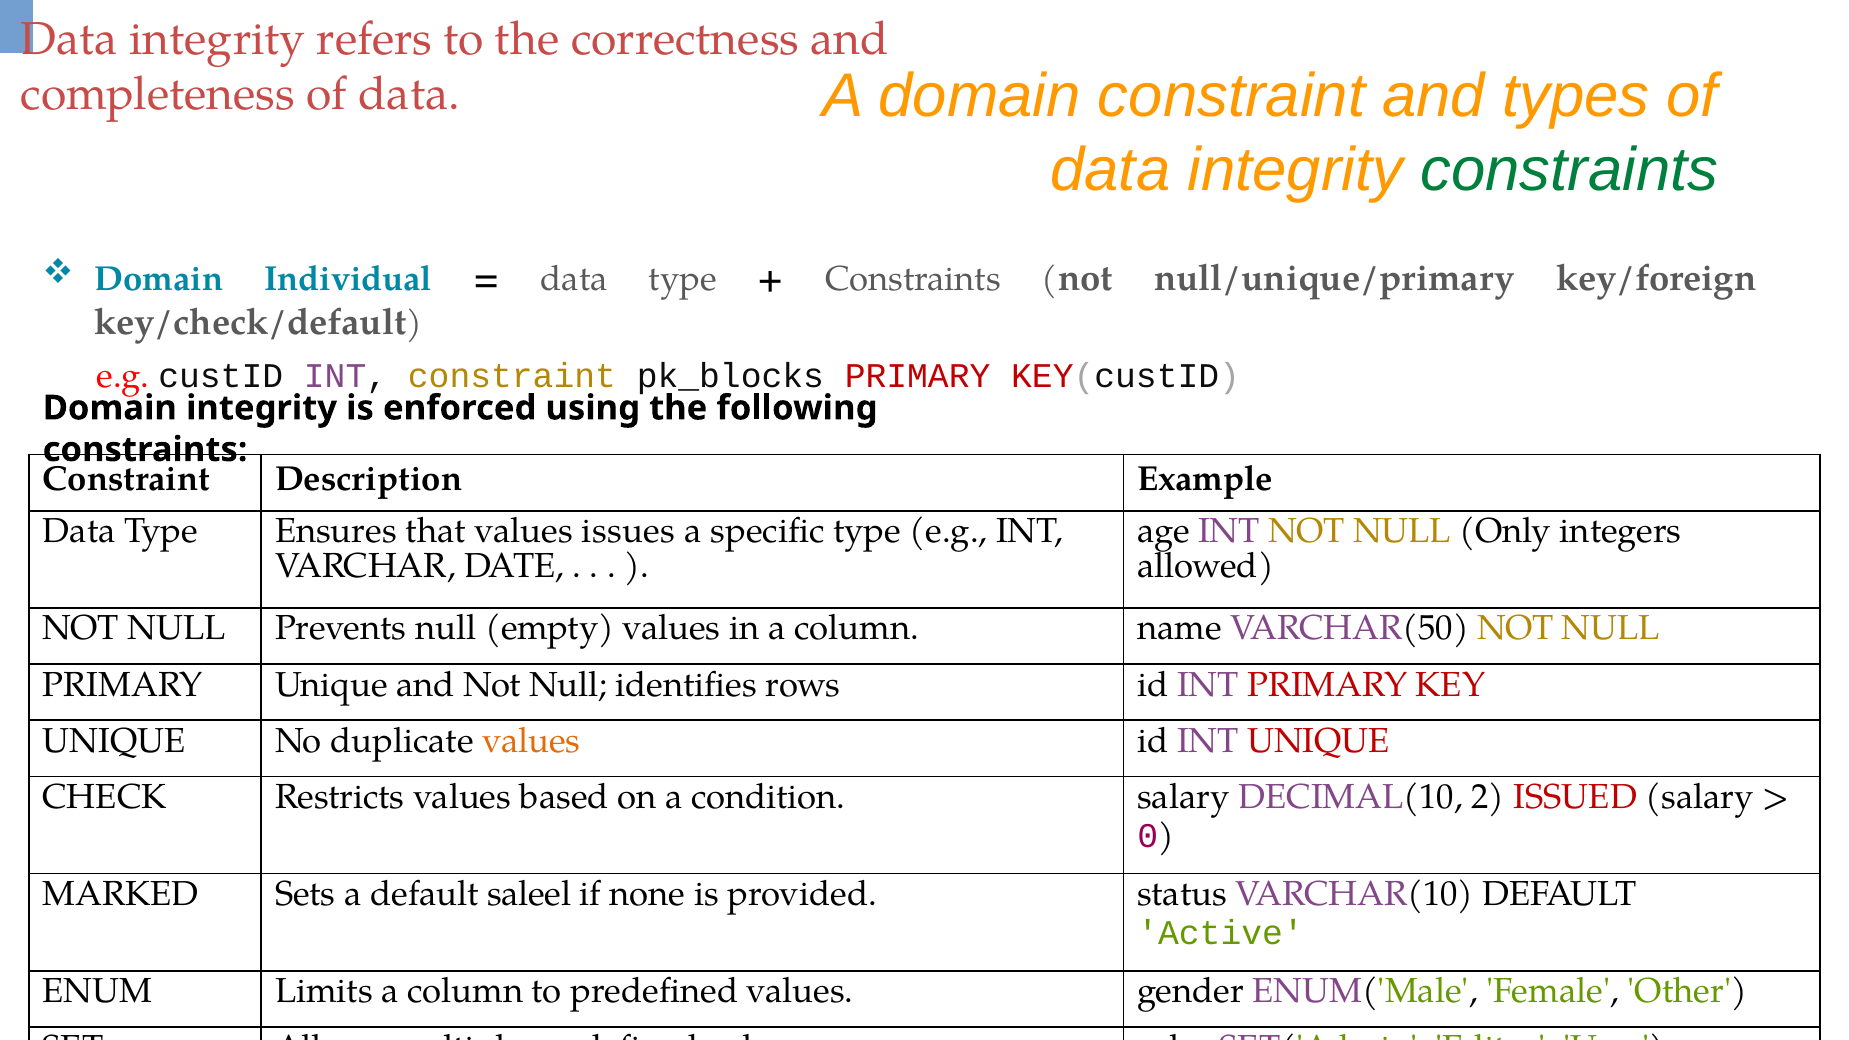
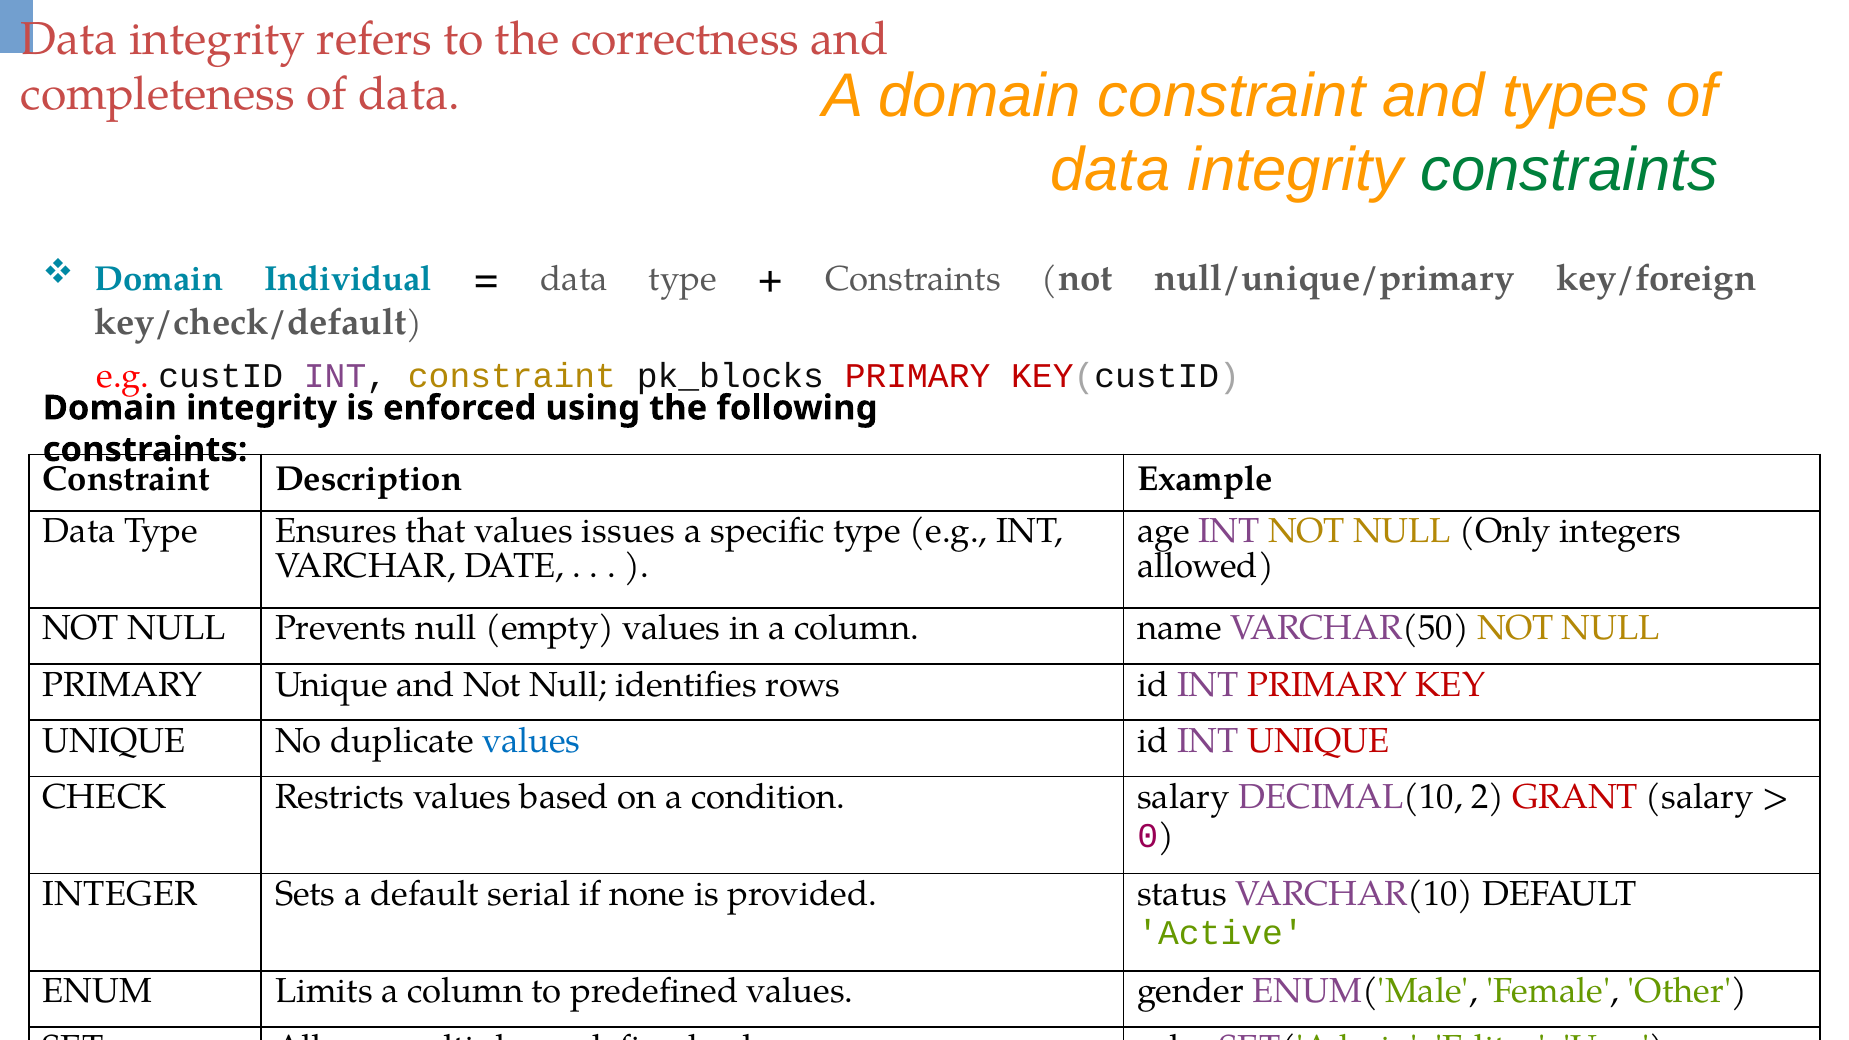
values colour: orange -> blue (532, 741)
ISSUED: ISSUED -> GRANT (1575, 797)
MARKED: MARKED -> INTEGER (120, 894)
saleel: saleel -> serial (529, 894)
